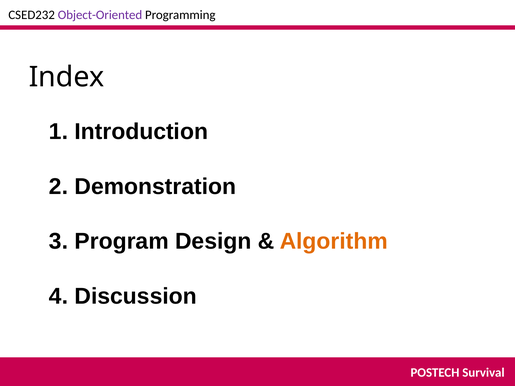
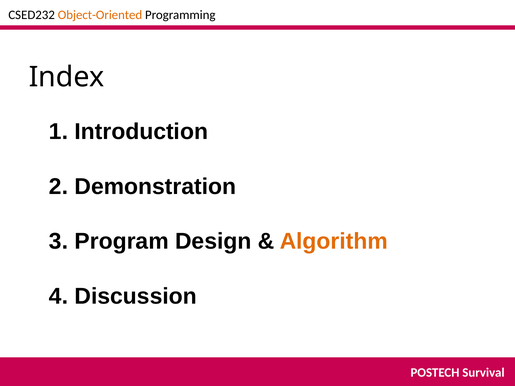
Object-Oriented colour: purple -> orange (100, 15)
